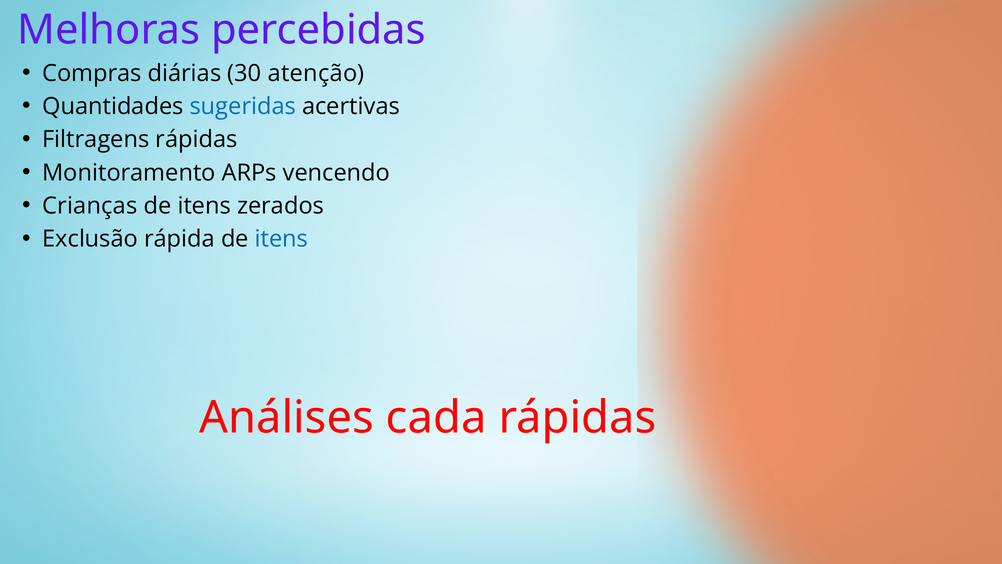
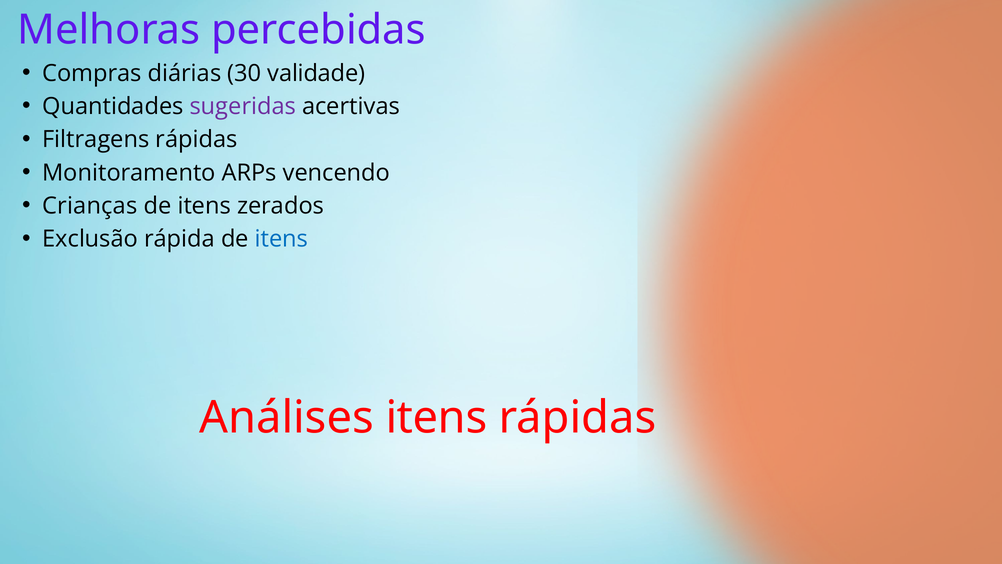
atenção: atenção -> validade (316, 73)
sugeridas colour: blue -> purple (243, 106)
Análises cada: cada -> itens (436, 417)
